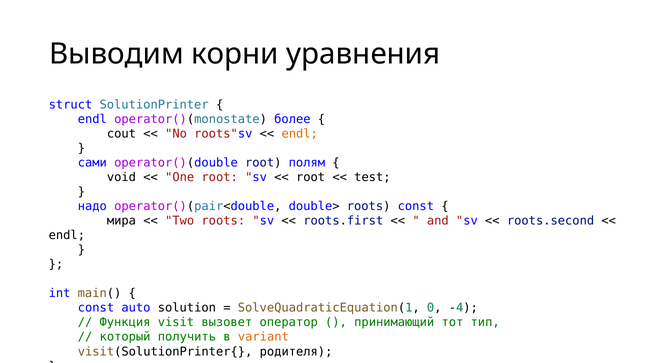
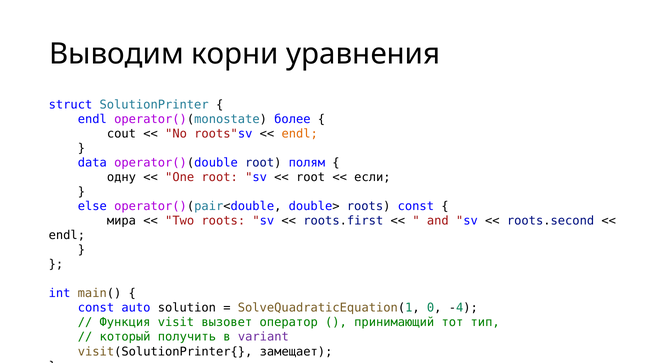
сами: сами -> data (92, 163)
void: void -> одну (121, 177)
test: test -> если (372, 177)
надо: надо -> else (92, 206)
variant colour: orange -> purple (263, 337)
родителя: родителя -> замещает (296, 351)
